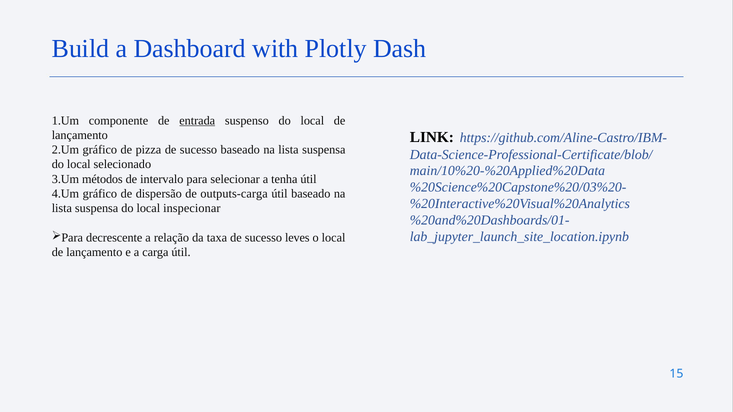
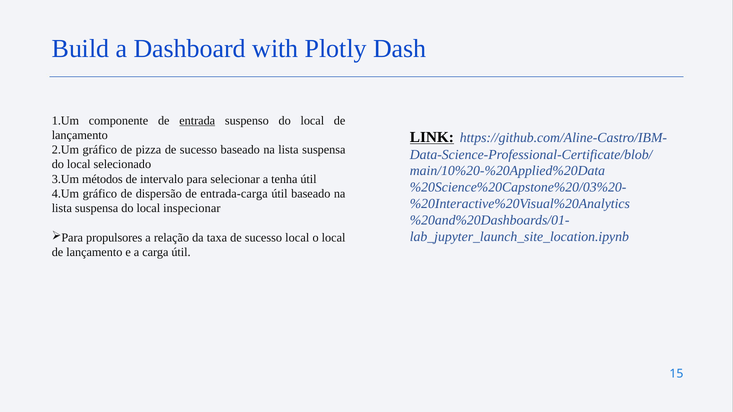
LINK underline: none -> present (432, 137)
outputs-carga: outputs-carga -> entrada-carga (234, 194)
decrescente: decrescente -> propulsores (114, 238)
sucesso leves: leves -> local (297, 238)
